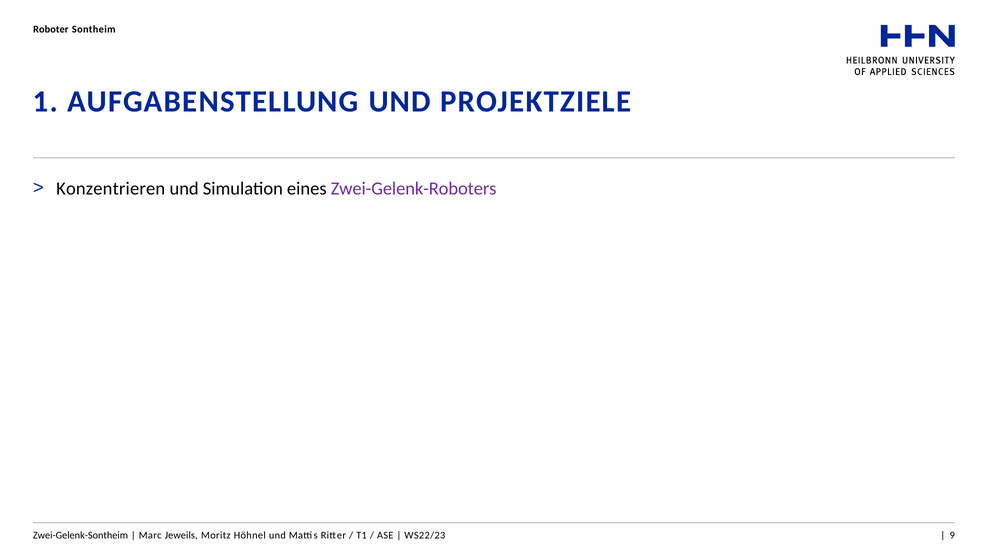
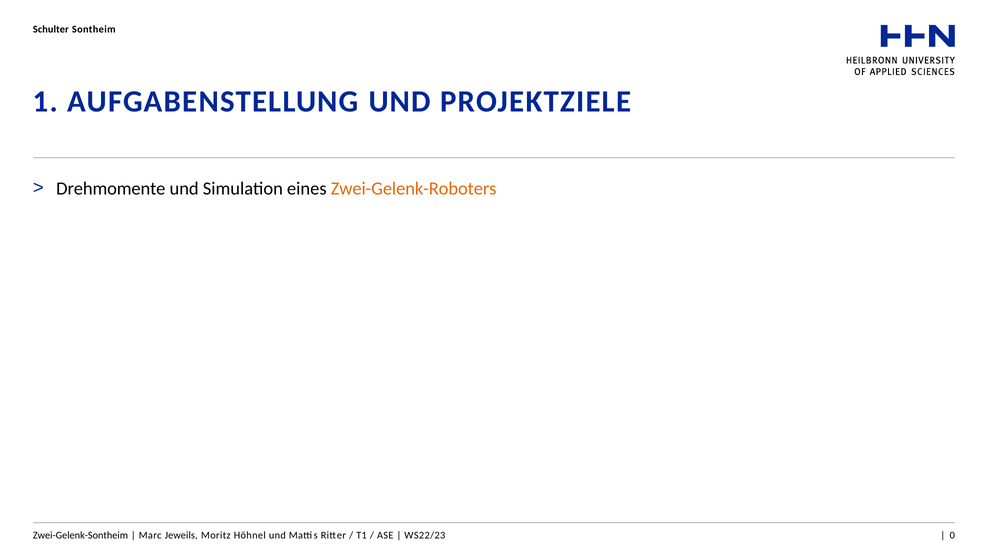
Roboter: Roboter -> Schulter (51, 29)
Konzentrieren: Konzentrieren -> Drehmomente (111, 189)
Zwei-Gelenk-Roboters colour: purple -> orange (414, 189)
9: 9 -> 0 (952, 535)
